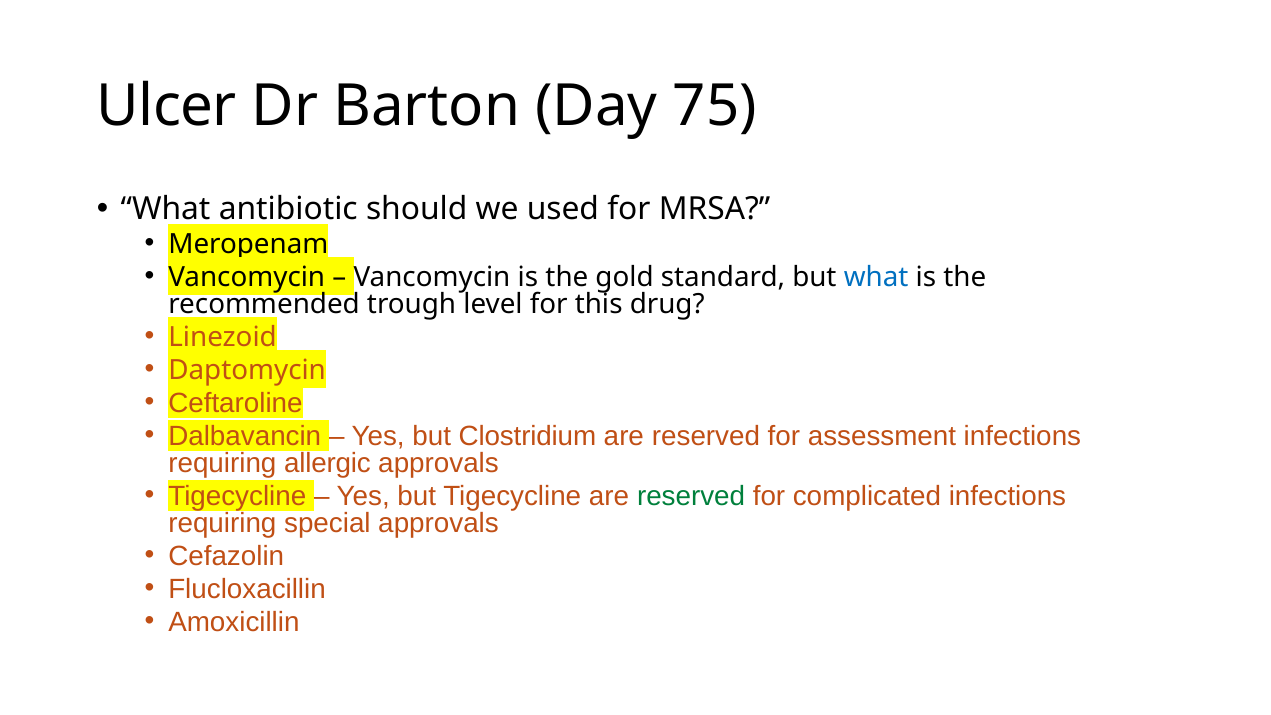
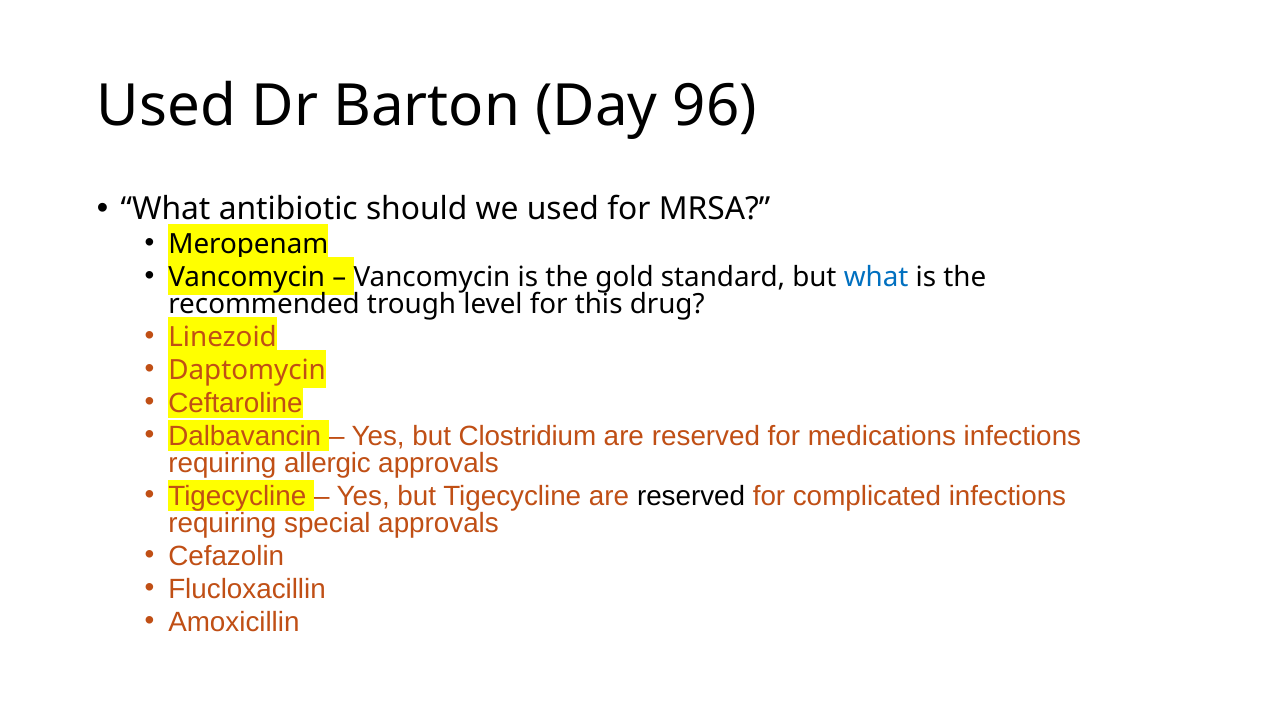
Ulcer: Ulcer -> Used (167, 107)
75: 75 -> 96 (715, 107)
assessment: assessment -> medications (882, 436)
reserved colour: green -> black (691, 496)
